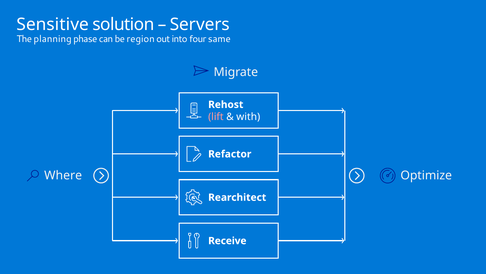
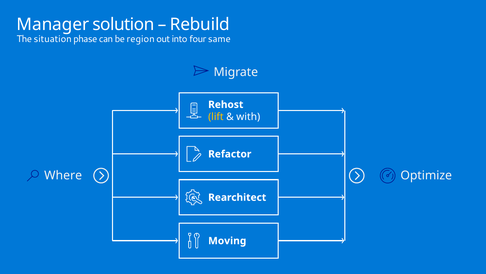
Sensitive: Sensitive -> Manager (53, 24)
Servers: Servers -> Rebuild (200, 24)
planning: planning -> situation (53, 39)
lift colour: pink -> yellow (216, 117)
Receive: Receive -> Moving (227, 240)
